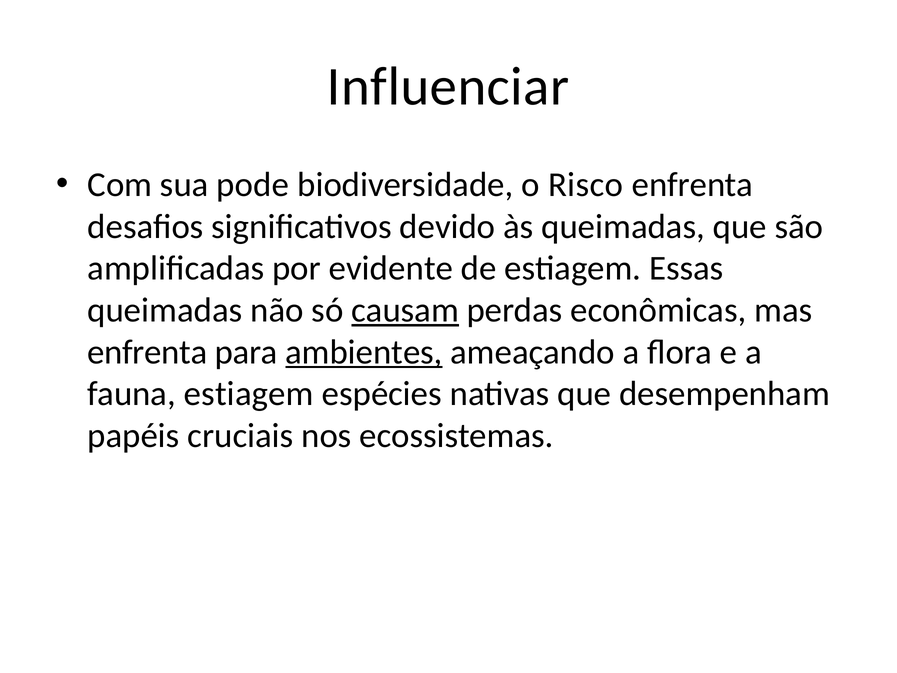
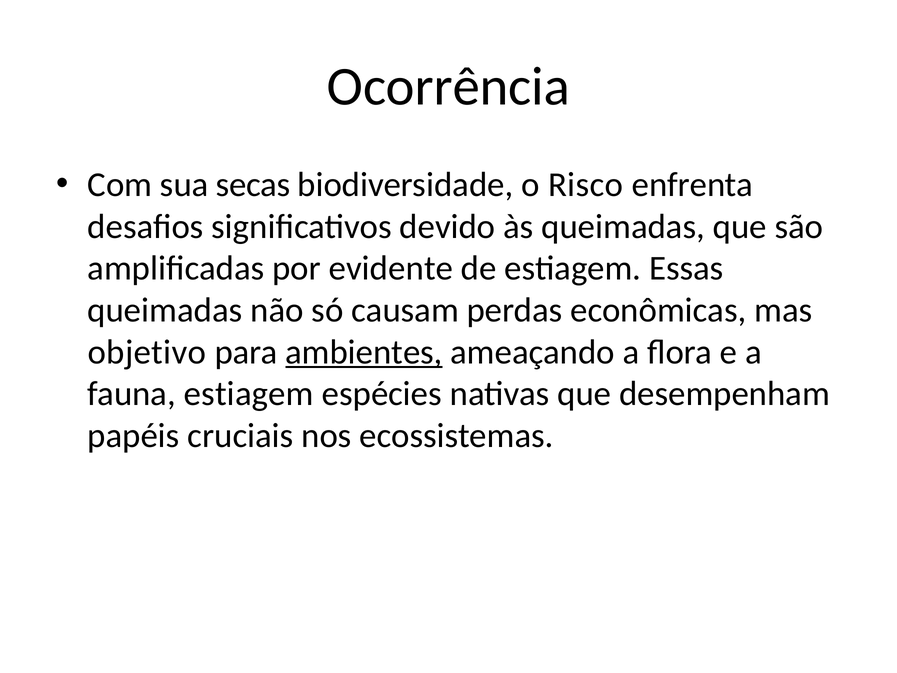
Influenciar: Influenciar -> Ocorrência (448, 87)
pode: pode -> secas (253, 185)
causam underline: present -> none (405, 310)
enfrenta: enfrenta -> objetivo (147, 352)
